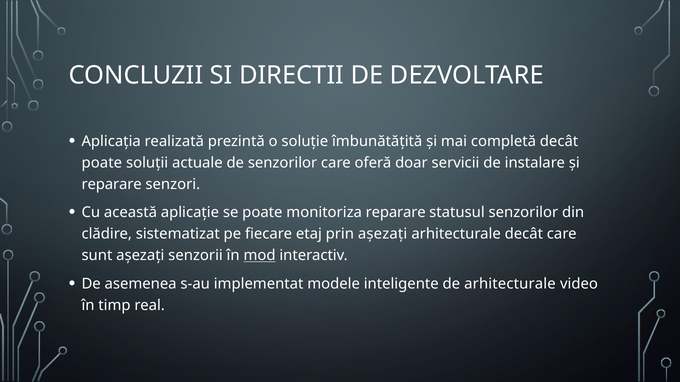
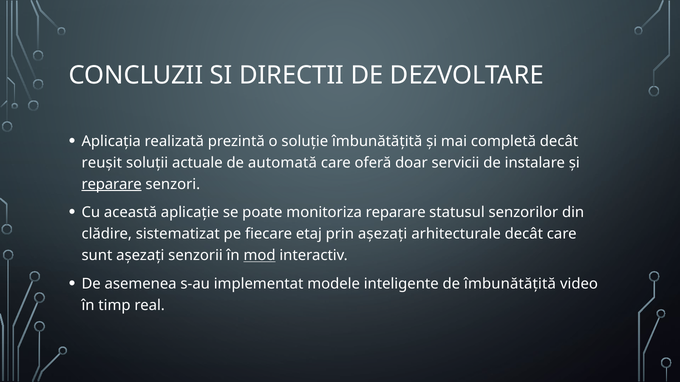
poate: poate -> reușit (102, 163)
de senzorilor: senzorilor -> automată (282, 163)
reparare underline: none -> present (112, 184)
de arhitecturale: arhitecturale -> îmbunătățită (510, 284)
